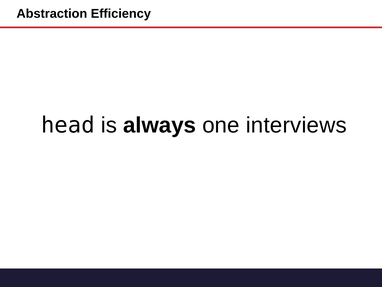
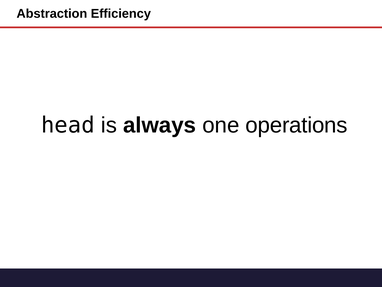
interviews: interviews -> operations (297, 125)
